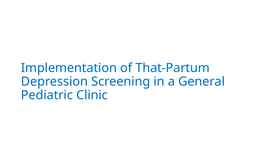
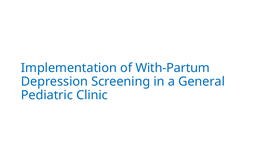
That-Partum: That-Partum -> With-Partum (173, 68)
